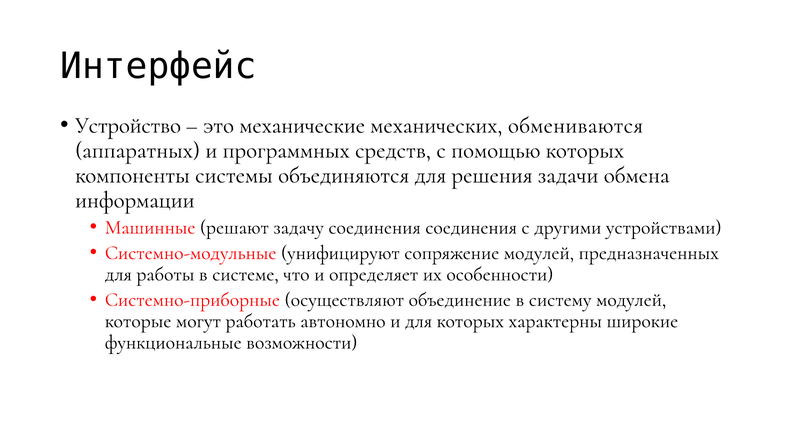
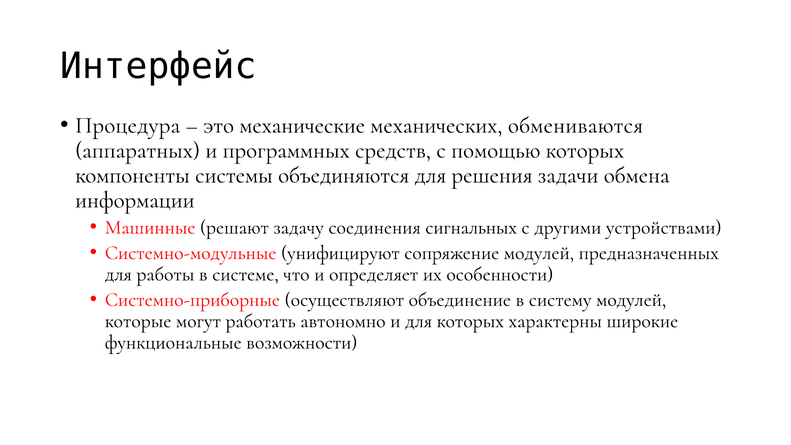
Устройство: Устройство -> Процедура (128, 125)
соединения соединения: соединения -> сигнальных (471, 227)
